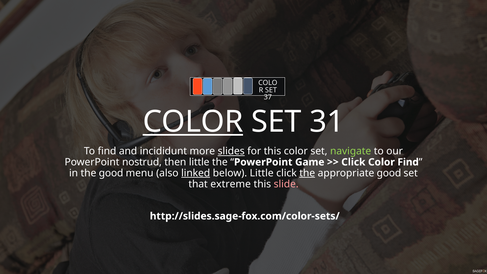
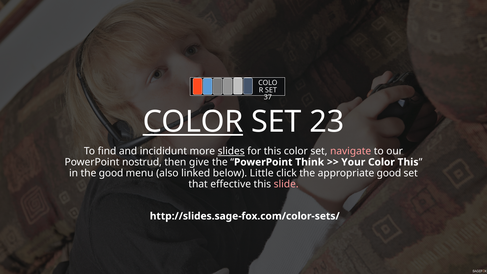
31: 31 -> 23 (327, 122)
navigate colour: light green -> pink (351, 151)
then little: little -> give (199, 162)
Game: Game -> Think (310, 162)
Click: Click -> Your (353, 162)
Color Find: Find -> This (408, 162)
linked underline: present -> none (196, 173)
the underline: present -> none (307, 173)
extreme: extreme -> effective (231, 184)
